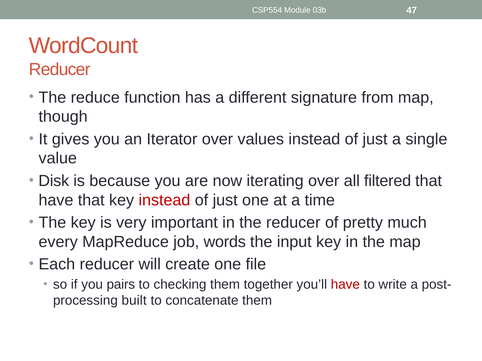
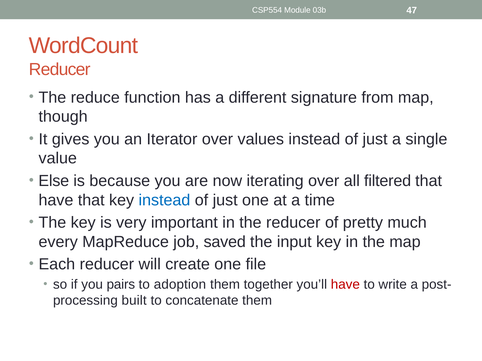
Disk: Disk -> Else (54, 181)
instead colour: red -> blue (164, 200)
words: words -> saved (225, 242)
checking: checking -> adoption (180, 285)
